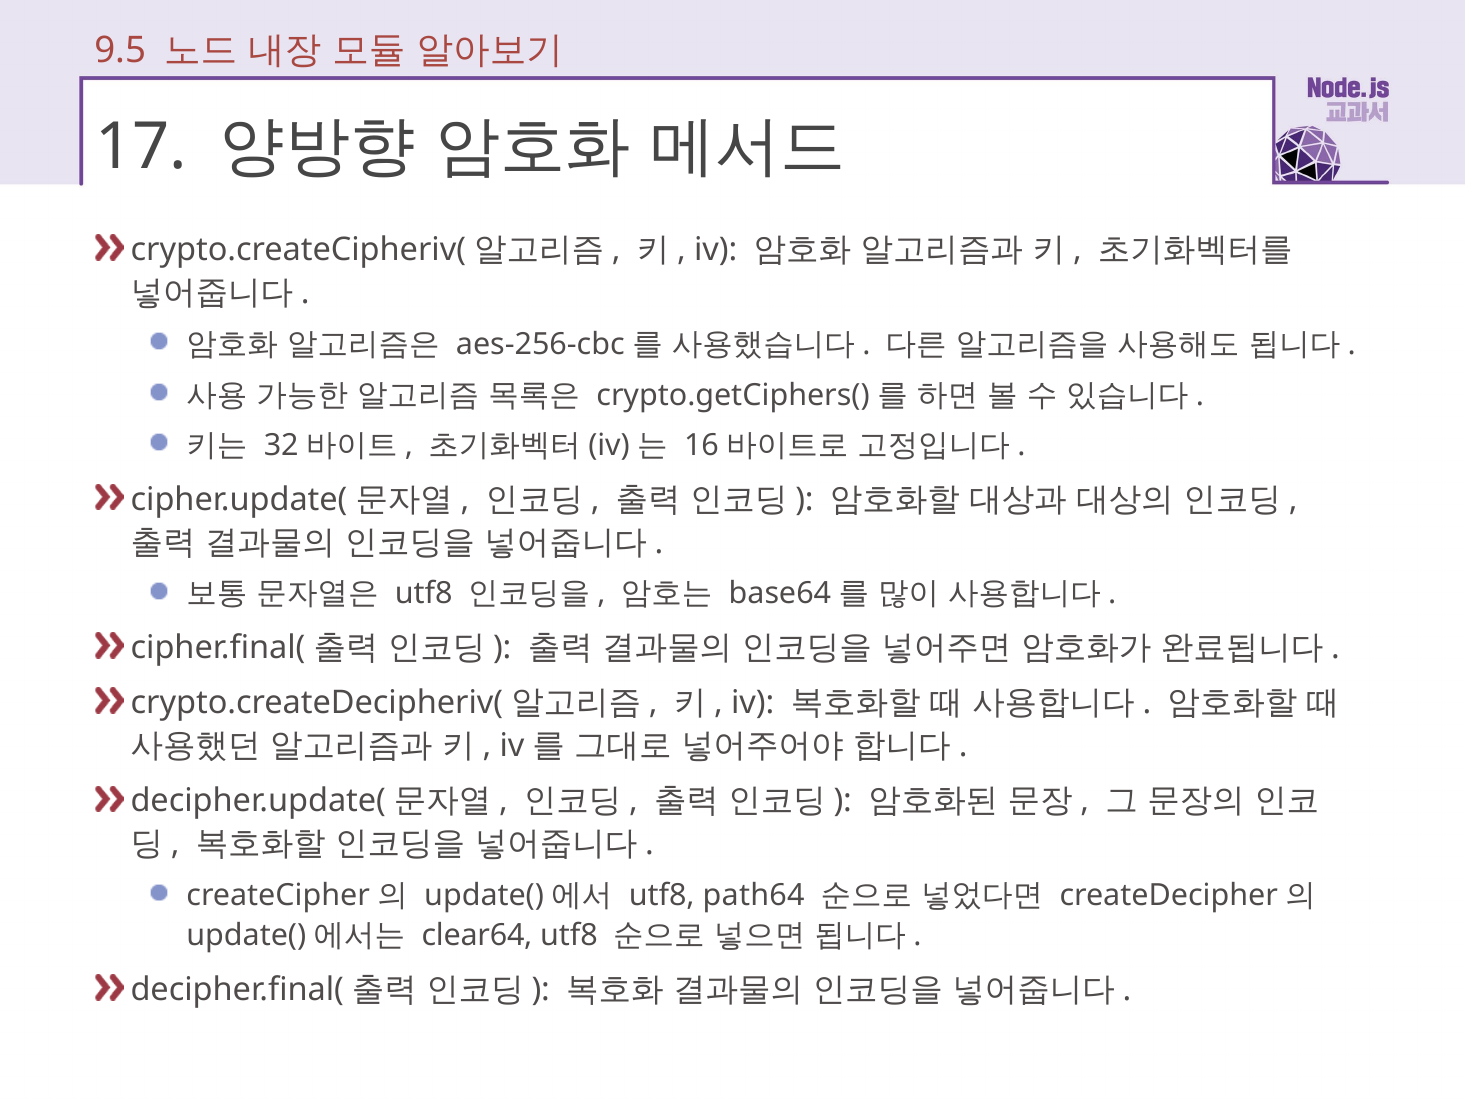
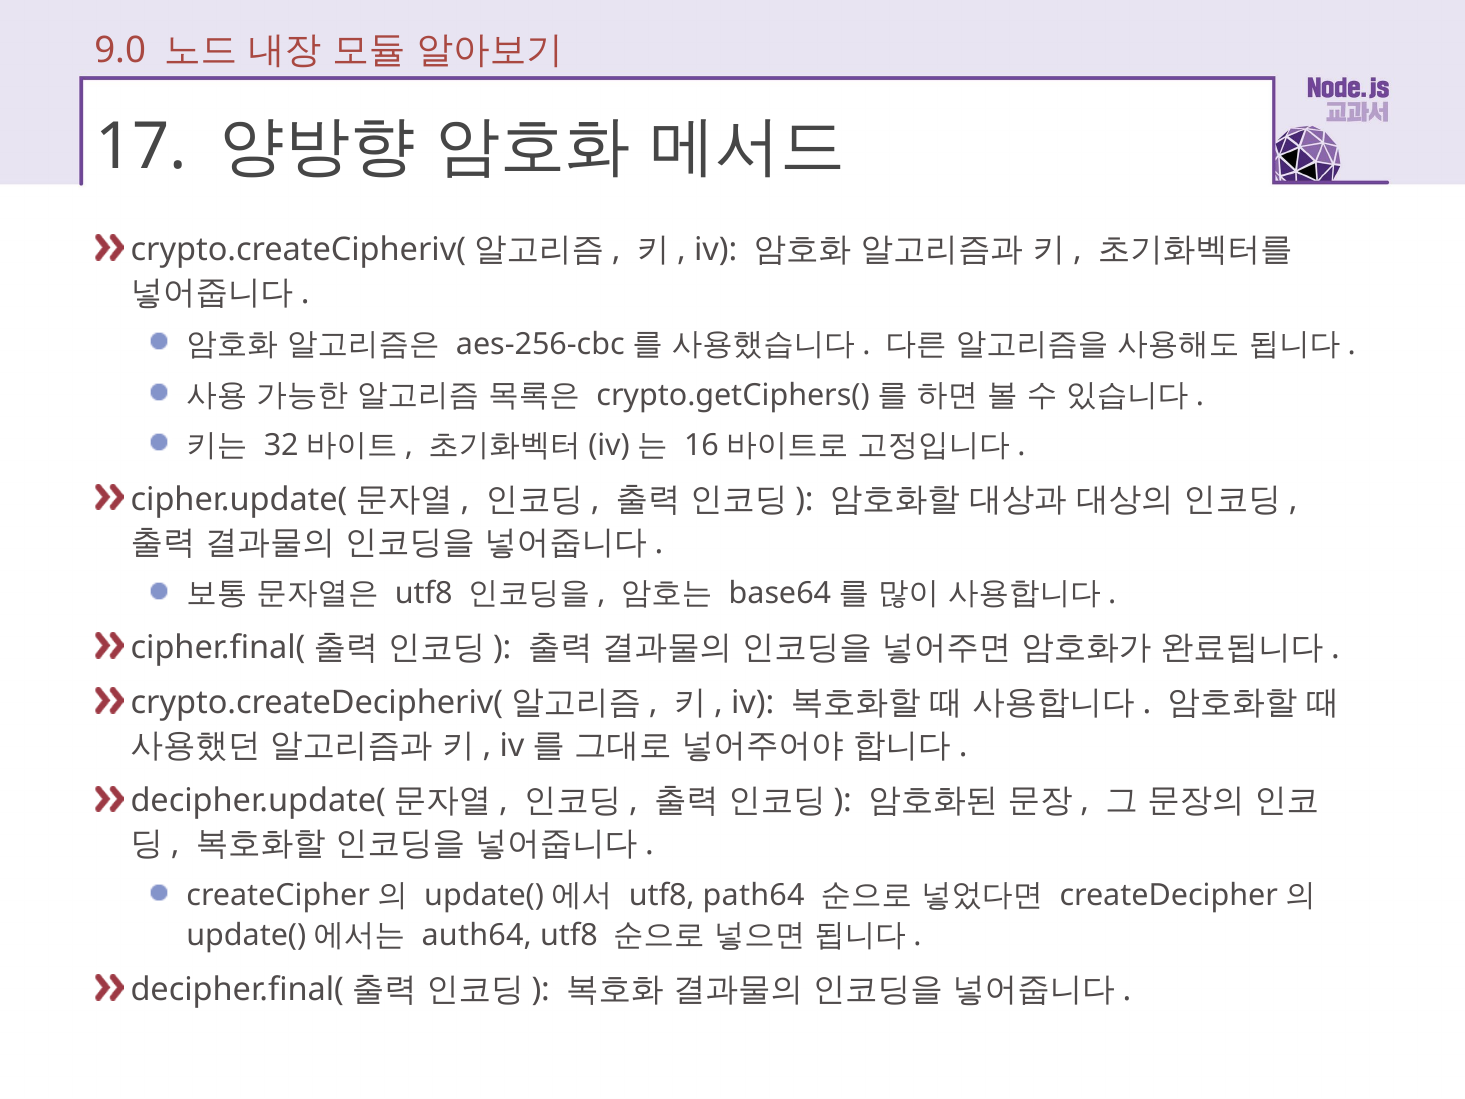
9.5: 9.5 -> 9.0 (120, 50)
clear64: clear64 -> auth64 (477, 936)
